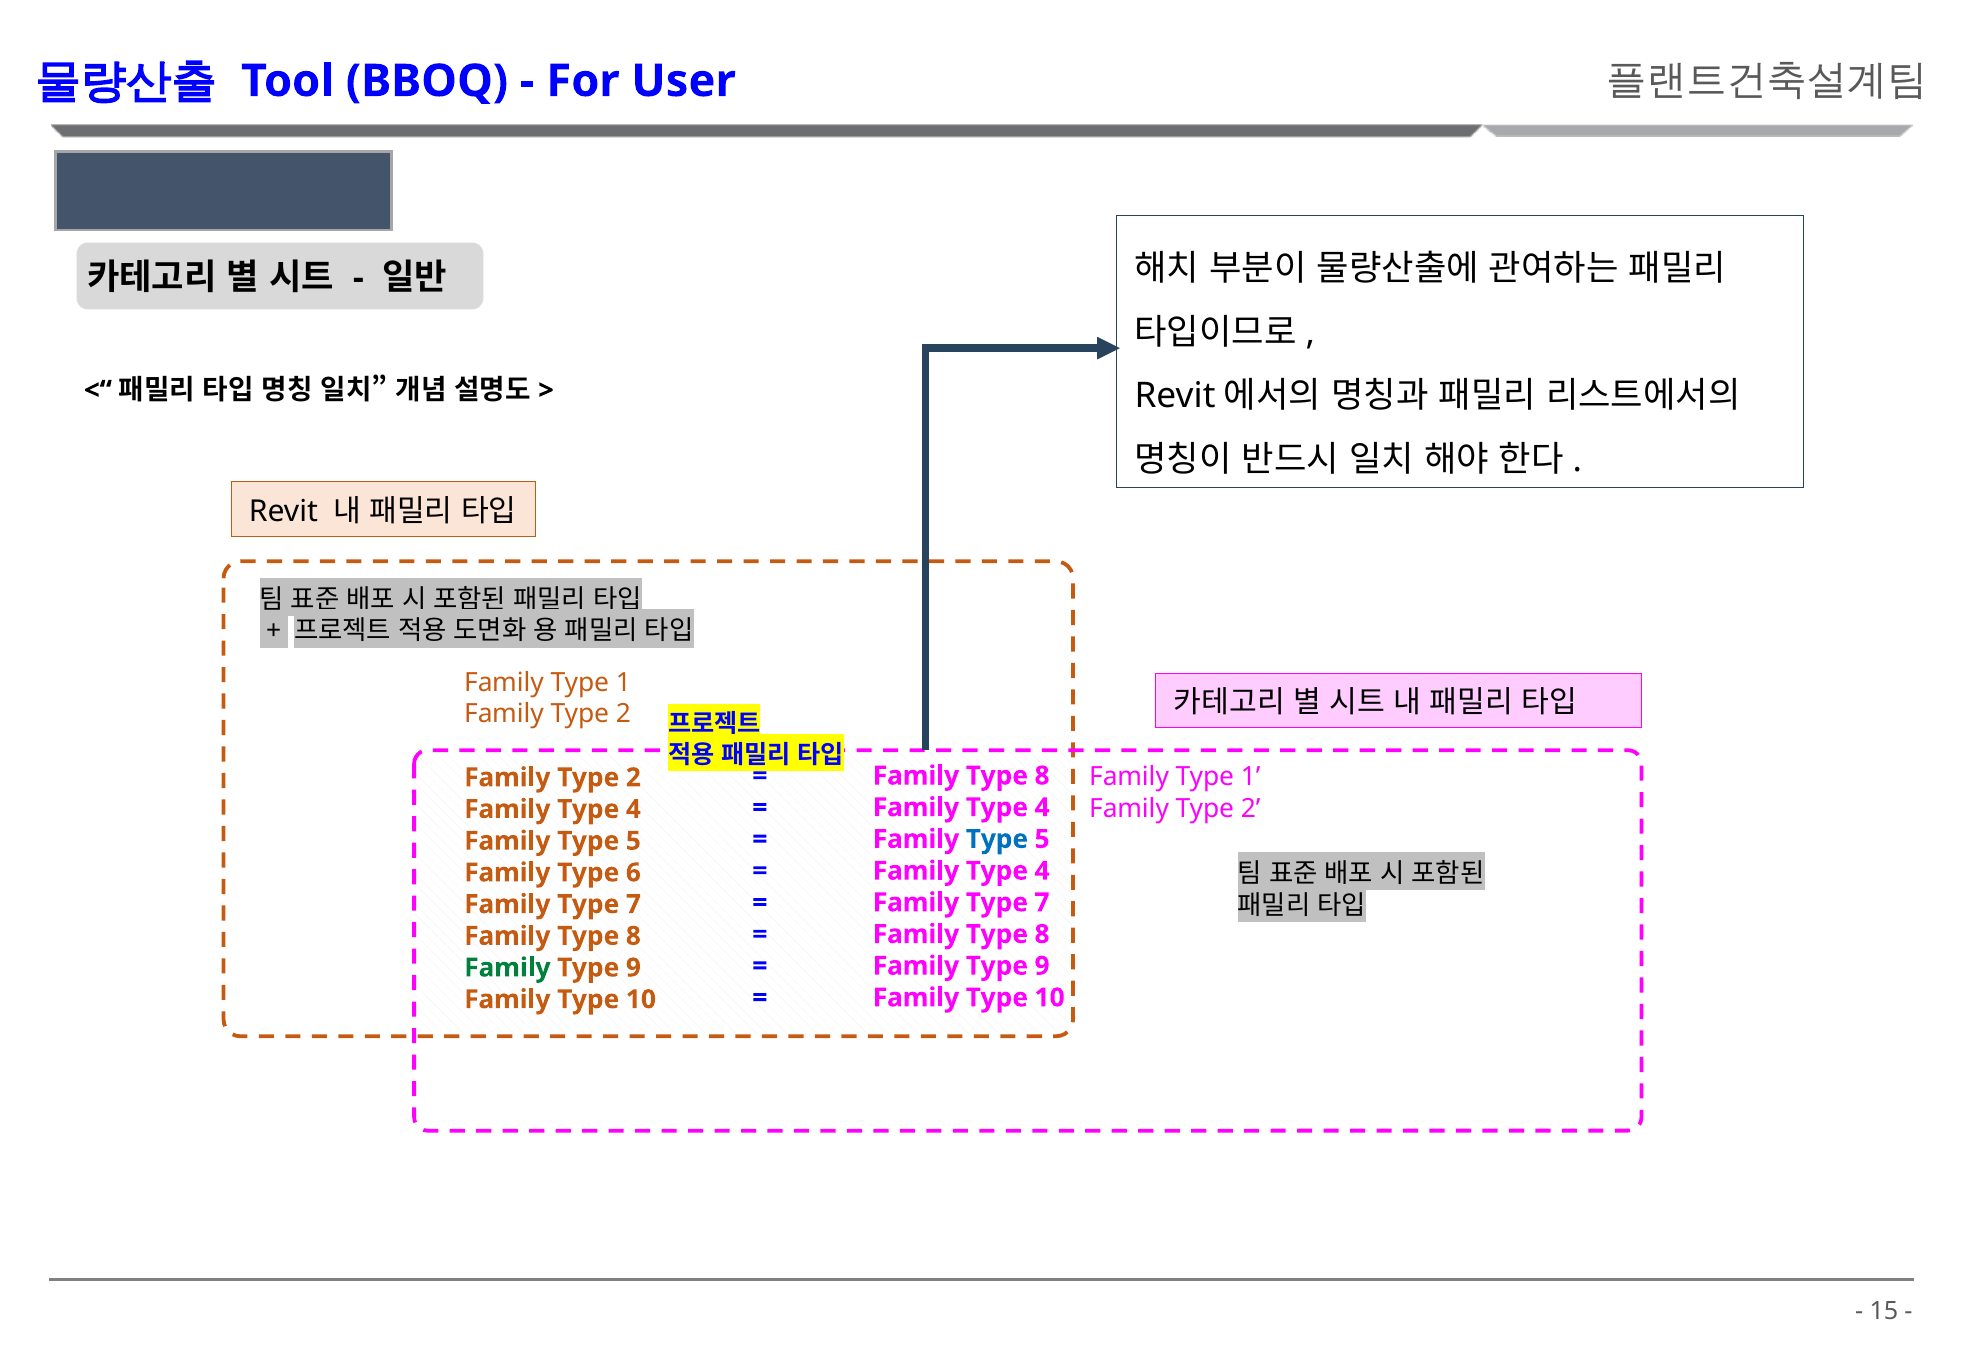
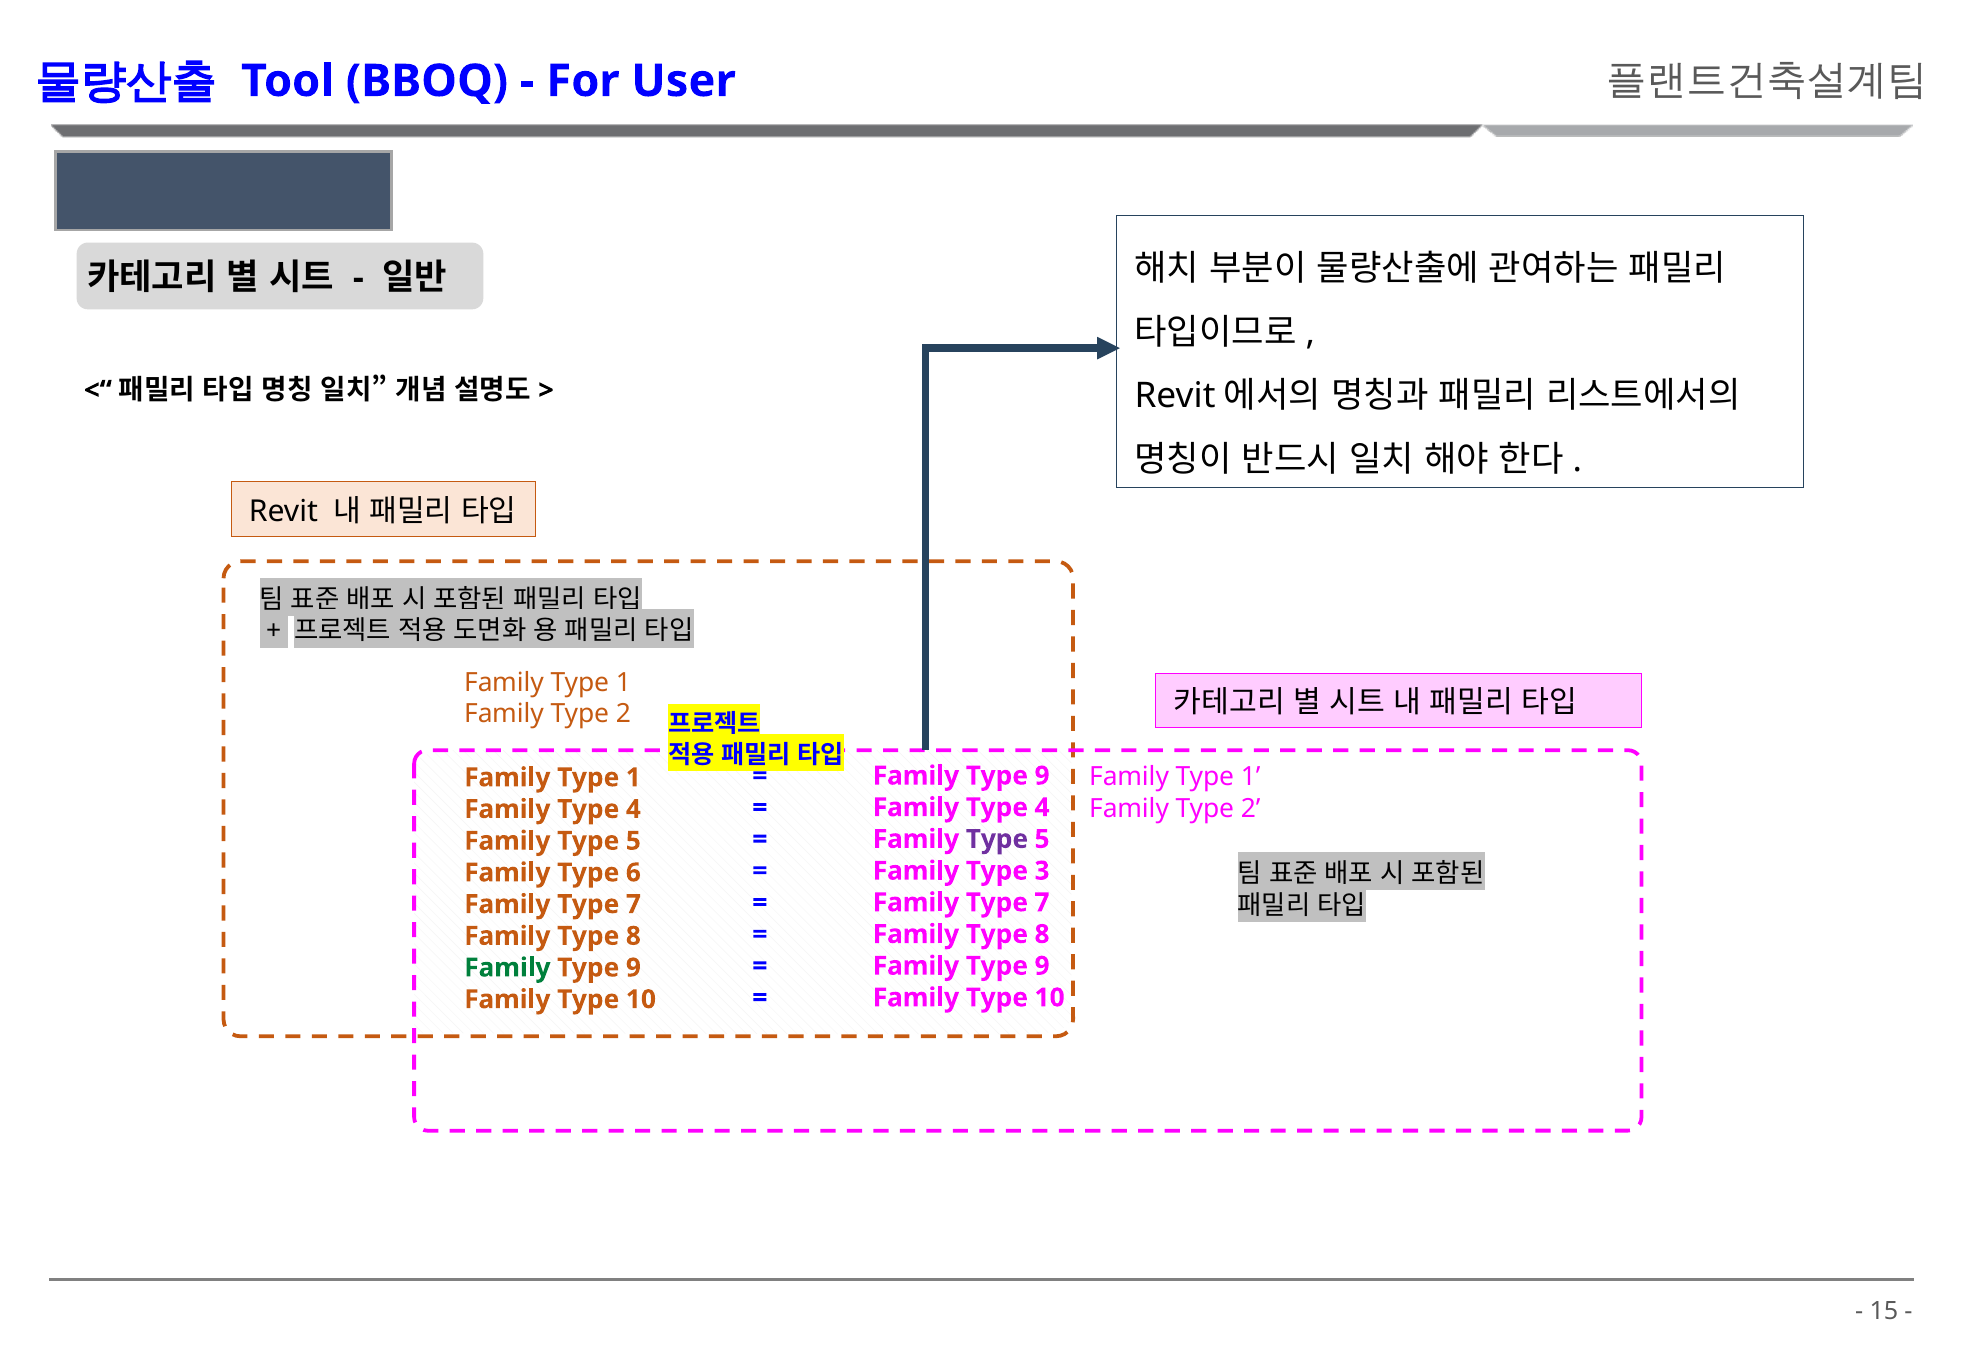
8: 8 -> 9 (1042, 776)
2: 2 -> 1 (633, 777)
Type colour: blue -> purple (997, 839)
4: 4 -> 3 (1042, 871)
